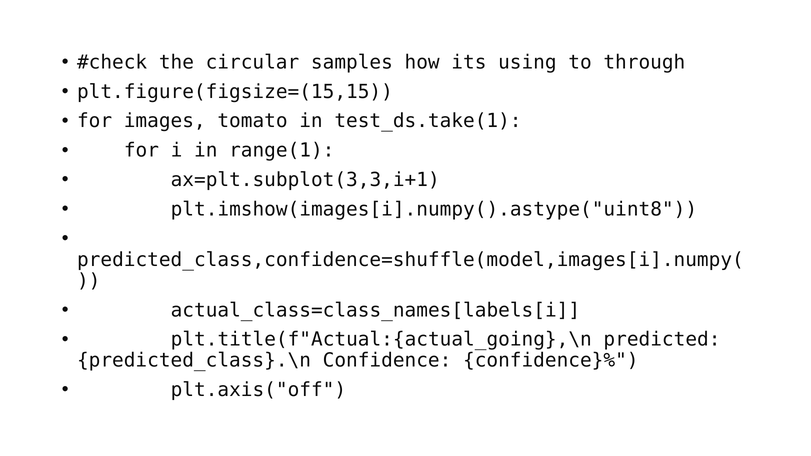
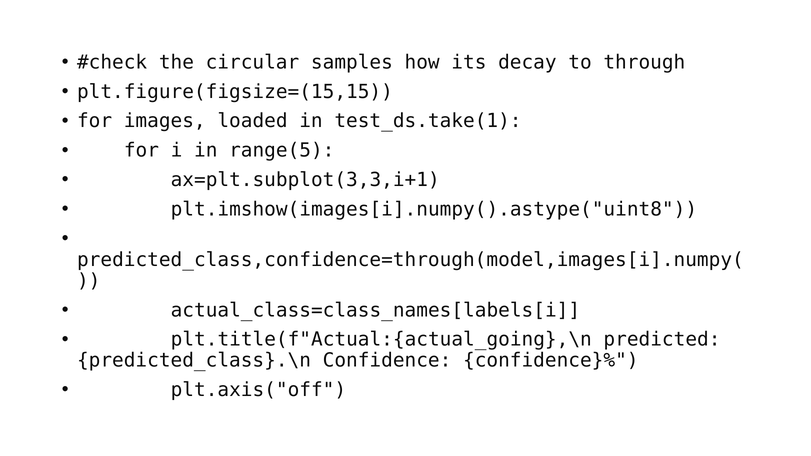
using: using -> decay (527, 62)
tomato: tomato -> loaded (252, 121)
range(1: range(1 -> range(5 (282, 151)
predicted_class,confidence=shuffle(model,images[i].numpy(: predicted_class,confidence=shuffle(model,images[i].numpy( -> predicted_class,confidence=through(model,images[i].numpy( (410, 260)
